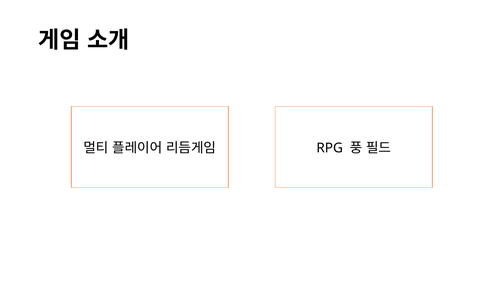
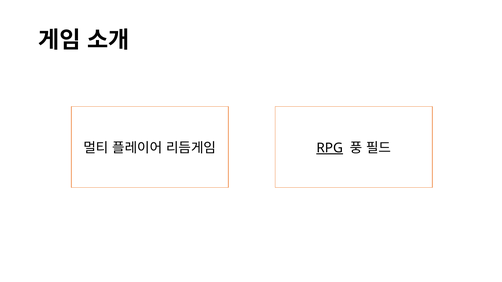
RPG underline: none -> present (330, 148)
